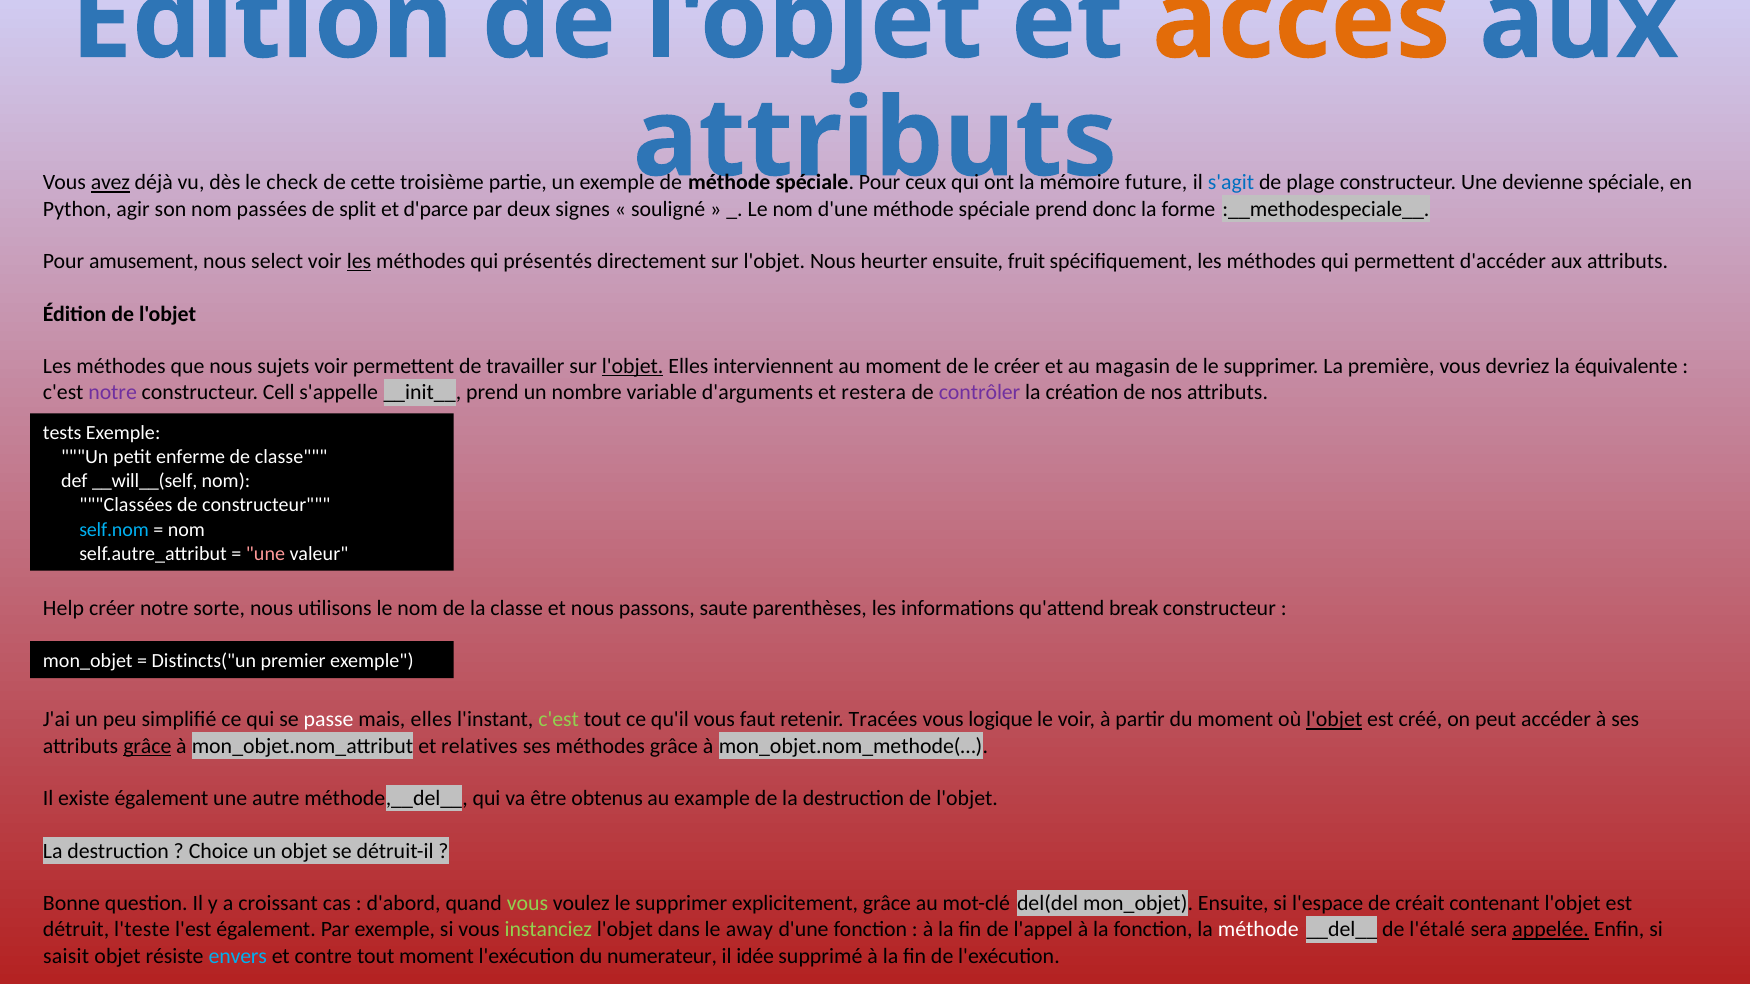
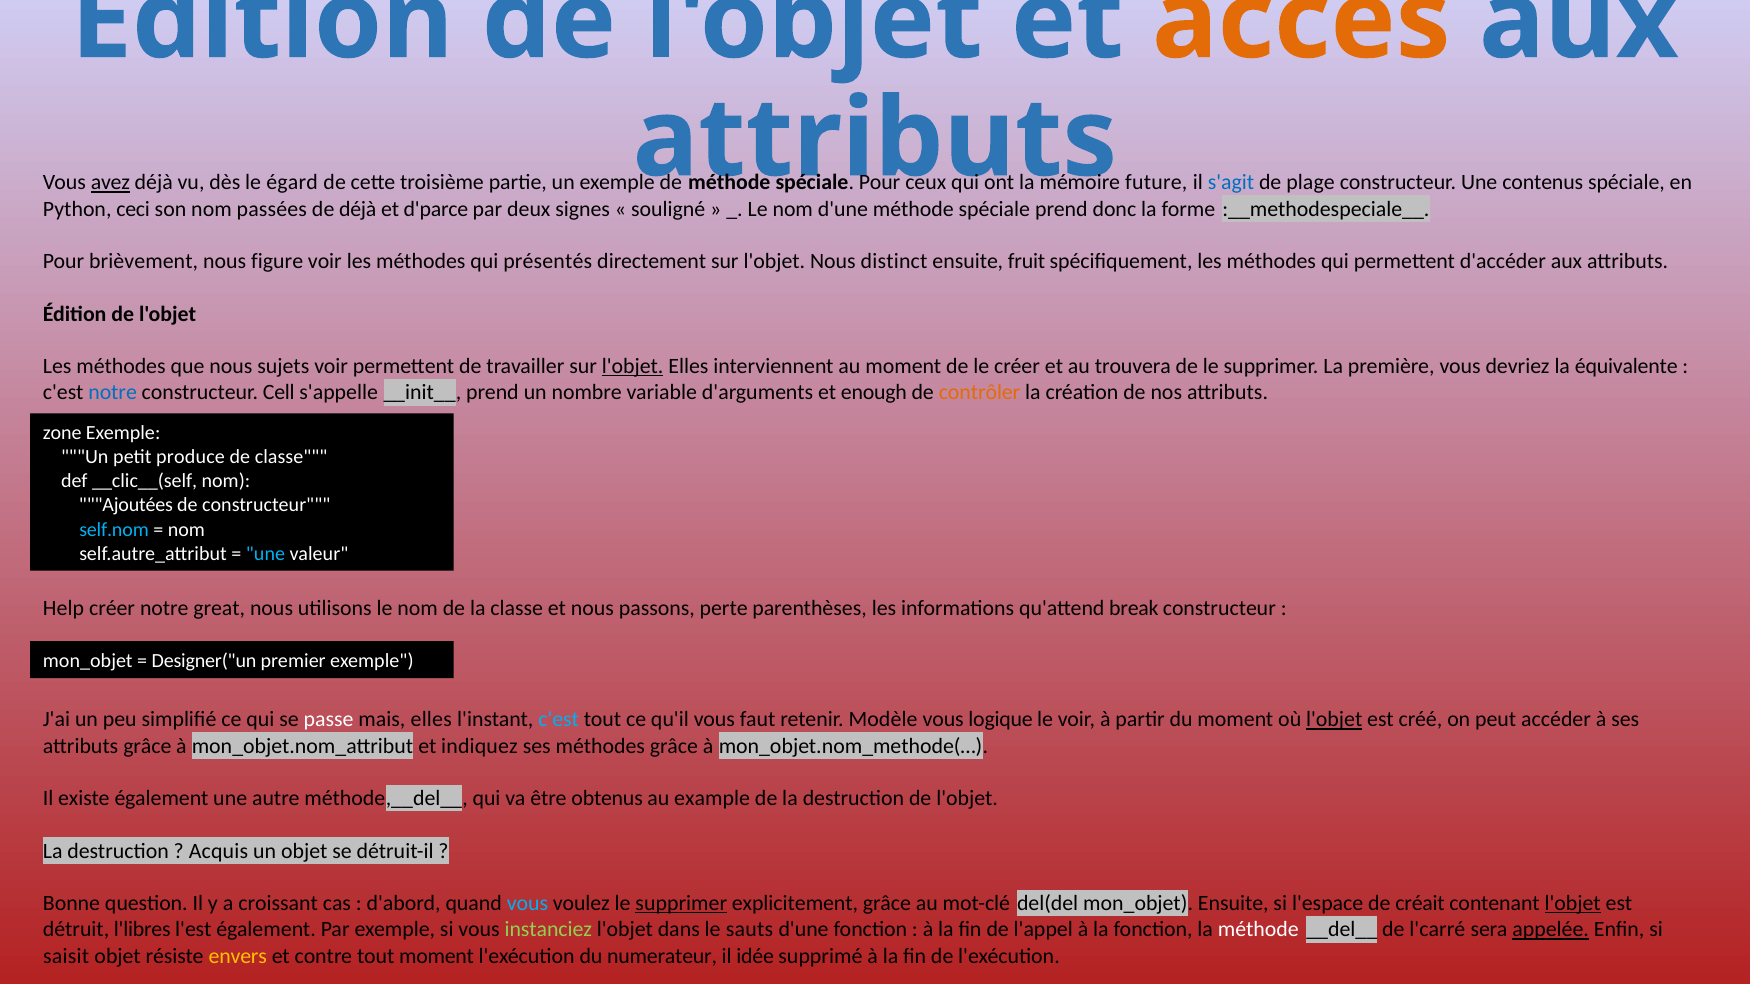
check: check -> égard (292, 183)
devienne: devienne -> contenus (1543, 183)
agir: agir -> ceci (133, 209)
de split: split -> déjà (358, 209)
amusement: amusement -> brièvement (144, 261)
select: select -> figure (277, 261)
les underline: present -> none (359, 261)
heurter: heurter -> distinct (894, 261)
magasin: magasin -> trouvera (1133, 366)
notre colour: purple -> blue (113, 393)
restera: restera -> enough (874, 393)
contrôler colour: purple -> orange (980, 393)
tests: tests -> zone (62, 433)
enferme: enferme -> produce (191, 457)
__will__(self: __will__(self -> __clic__(self (145, 481)
Classées: Classées -> Ajoutées (126, 506)
une colour: pink -> light blue (265, 554)
sorte: sorte -> great (219, 608)
saute: saute -> perte (724, 608)
Distincts("un: Distincts("un -> Designer("un (204, 661)
c'est colour: light green -> light blue (559, 720)
Tracées: Tracées -> Modèle (883, 720)
grâce underline: present -> none (147, 746)
relatives: relatives -> indiquez (479, 746)
Choice: Choice -> Acquis (218, 851)
vous colour: light green -> light blue (527, 904)
supprimer underline: none -> present (681, 904)
l'objet underline: none -> present (1573, 904)
l'teste: l'teste -> l'libres (142, 930)
away: away -> sauts (749, 930)
l'étalé: l'étalé -> l'carré (1437, 930)
envers colour: light blue -> yellow (238, 956)
